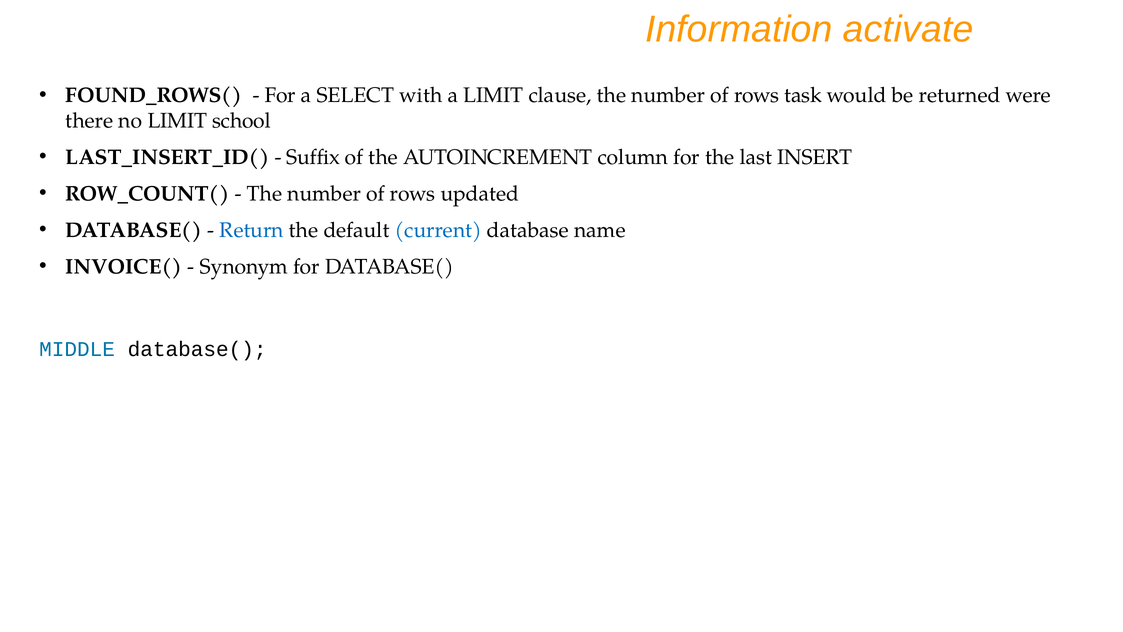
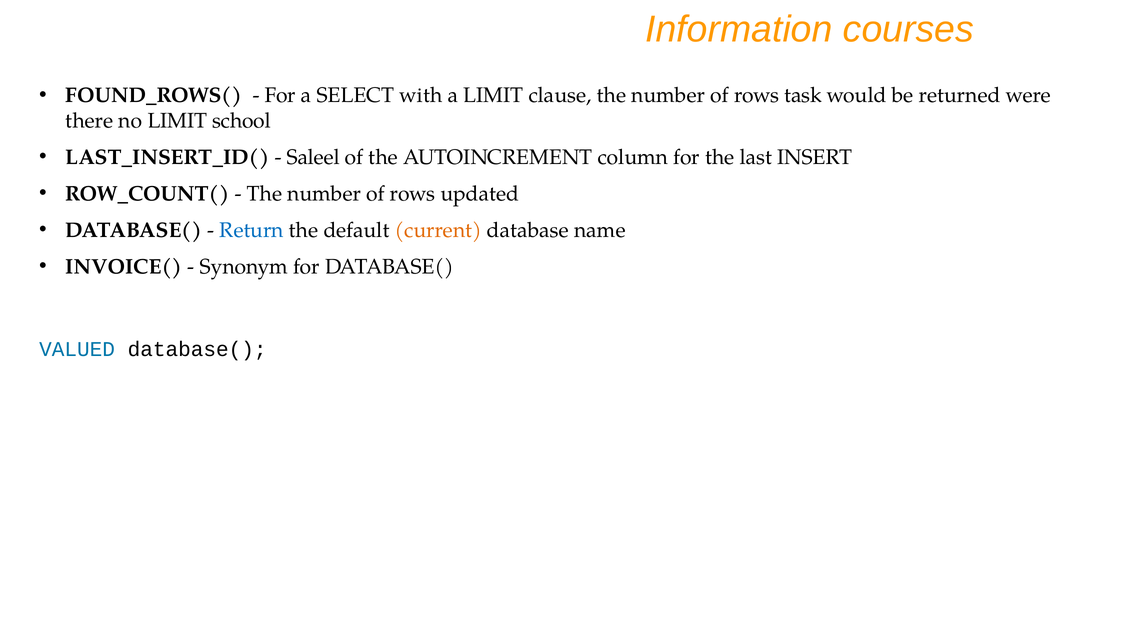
activate: activate -> courses (908, 29)
Suffix: Suffix -> Saleel (313, 157)
current colour: blue -> orange (438, 230)
MIDDLE: MIDDLE -> VALUED (77, 349)
